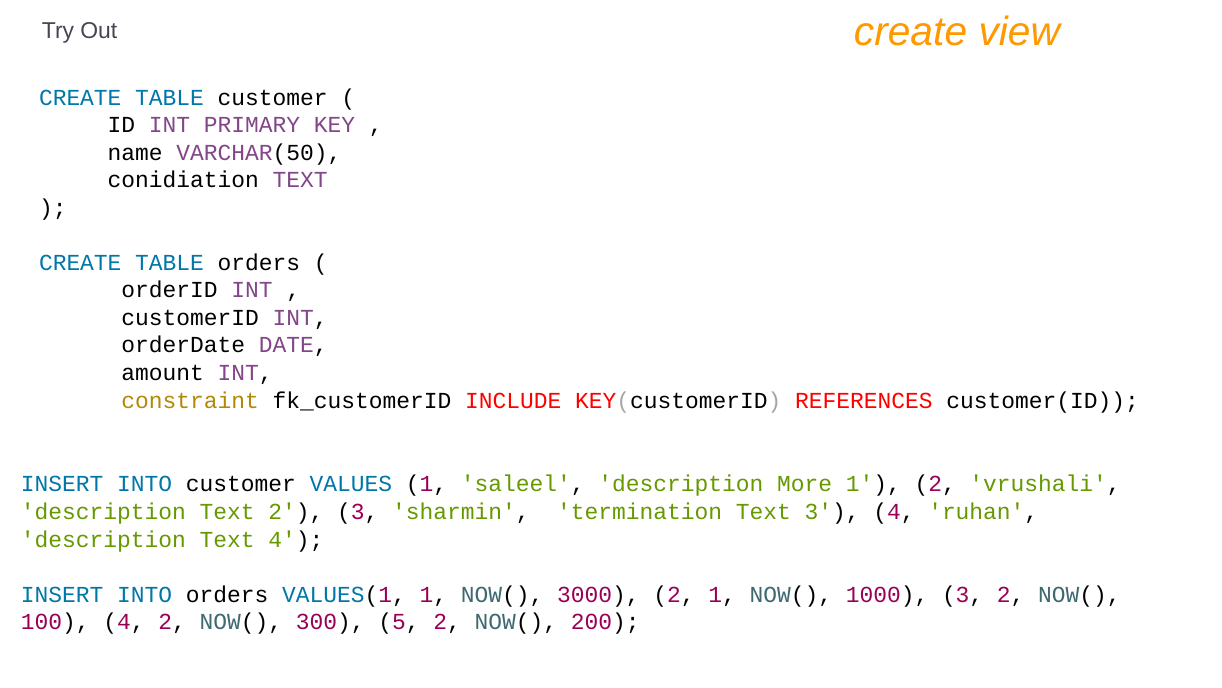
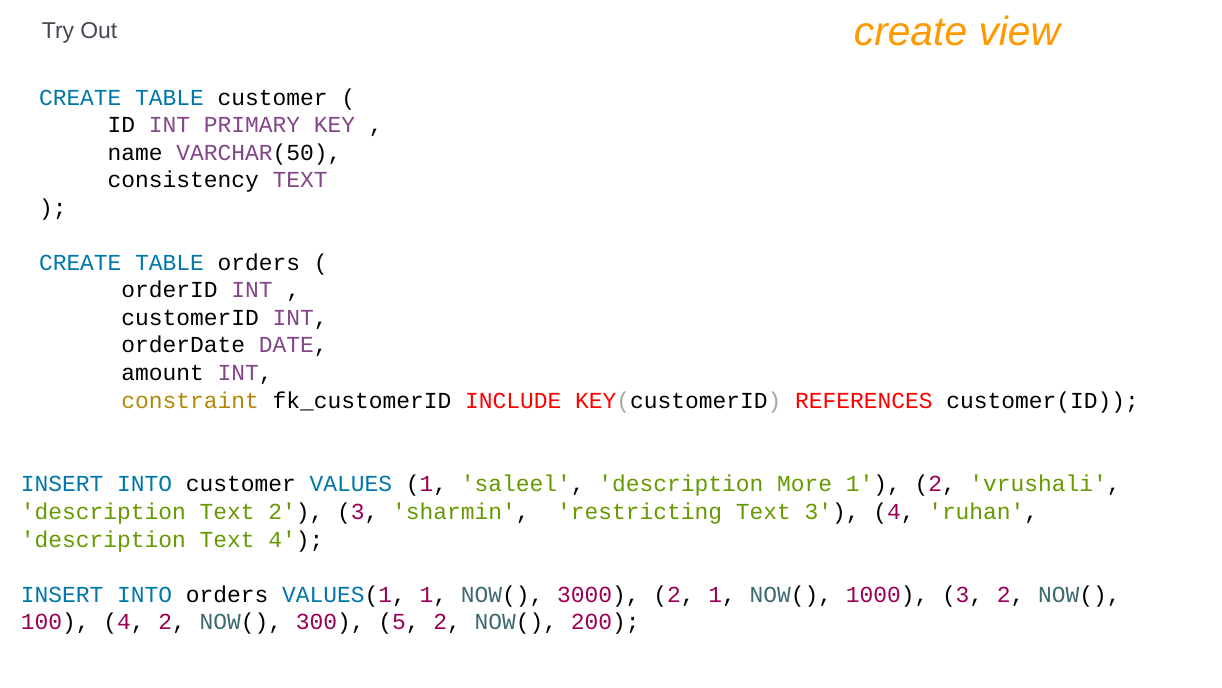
conidiation: conidiation -> consistency (183, 180)
termination: termination -> restricting (640, 511)
